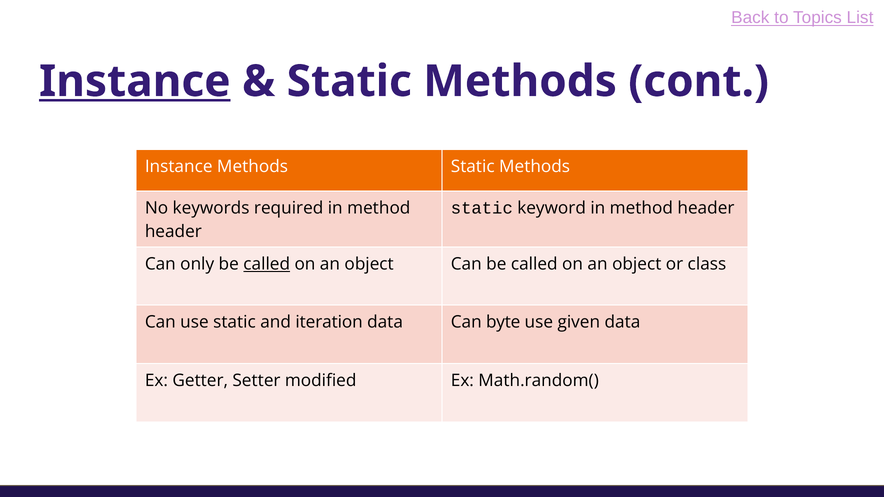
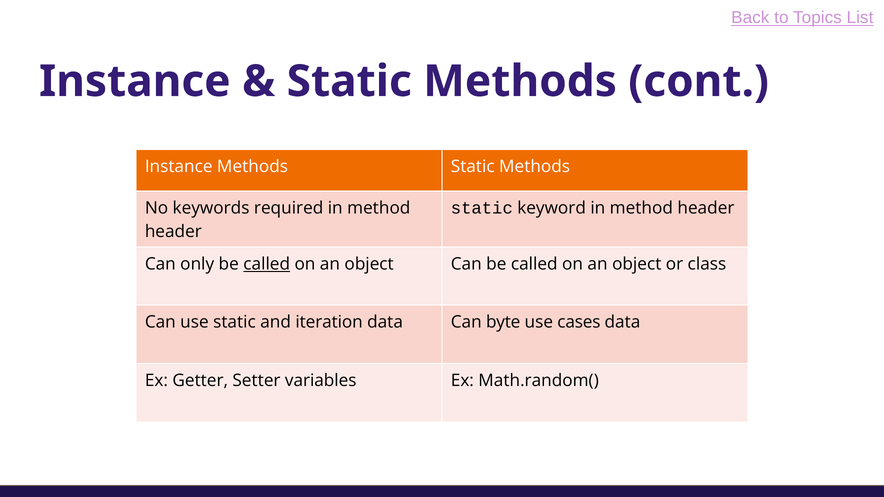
Instance underline: present -> none (135, 81)
given: given -> cases (579, 322)
modified: modified -> variables (321, 381)
